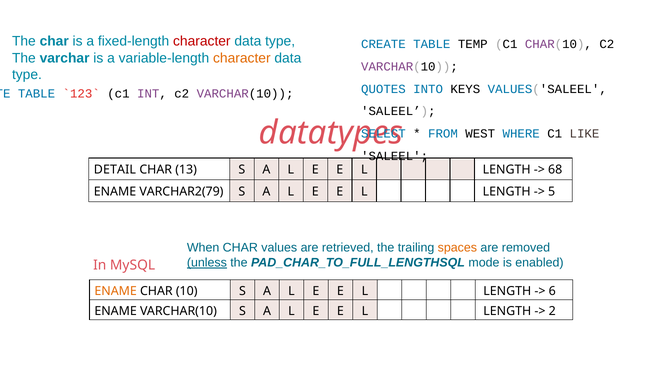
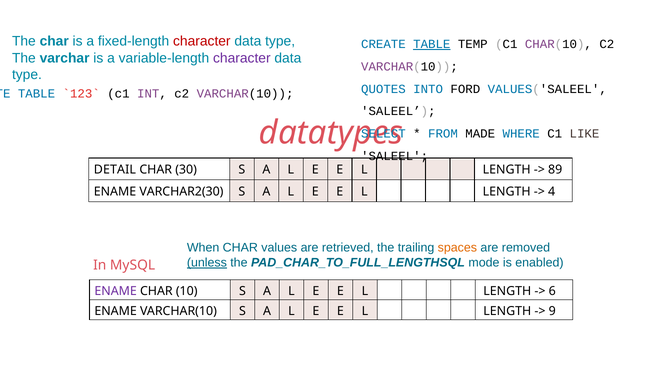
TABLE underline: none -> present (432, 44)
character colour: orange -> purple (242, 58)
KEYS: KEYS -> FORD (465, 89)
WEST: WEST -> MADE (480, 133)
13: 13 -> 30 (186, 169)
68: 68 -> 89 (555, 169)
VARCHAR2(79: VARCHAR2(79 -> VARCHAR2(30 (181, 191)
5: 5 -> 4 (552, 191)
ENAME colour: orange -> purple (116, 291)
2: 2 -> 9 (552, 311)
